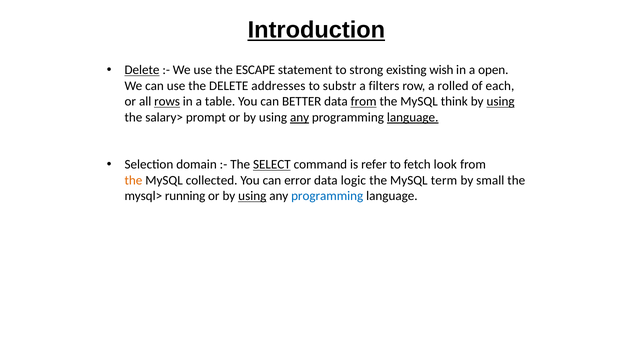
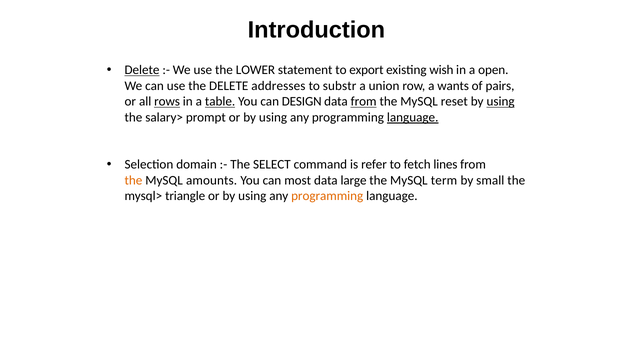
Introduction underline: present -> none (316, 30)
ESCAPE: ESCAPE -> LOWER (255, 70)
strong: strong -> export (366, 70)
filters: filters -> union (384, 86)
rolled: rolled -> wants (453, 86)
each: each -> pairs (500, 86)
table underline: none -> present (220, 102)
BETTER: BETTER -> DESIGN (302, 102)
think: think -> reset (454, 102)
any underline: present -> none (300, 117)
SELECT underline: present -> none (272, 164)
look: look -> lines (445, 164)
collected: collected -> amounts (212, 180)
error: error -> most (298, 180)
logic: logic -> large (354, 180)
running: running -> triangle (185, 196)
using underline: present -> none (252, 196)
programming colour: blue -> orange (327, 196)
